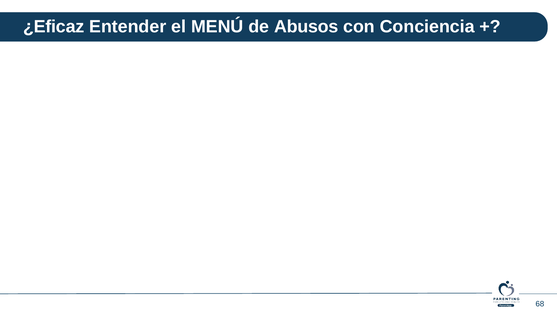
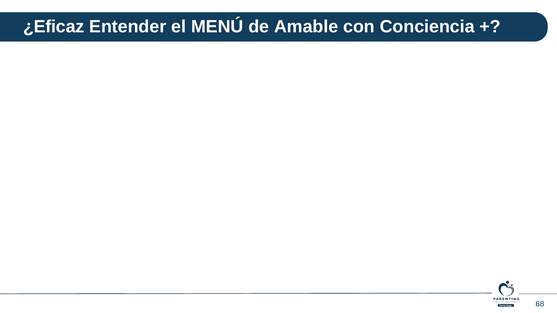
Abusos: Abusos -> Amable (306, 27)
